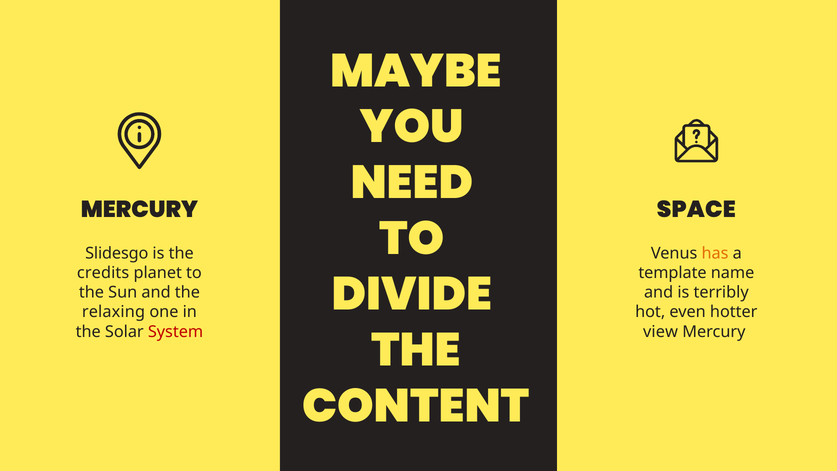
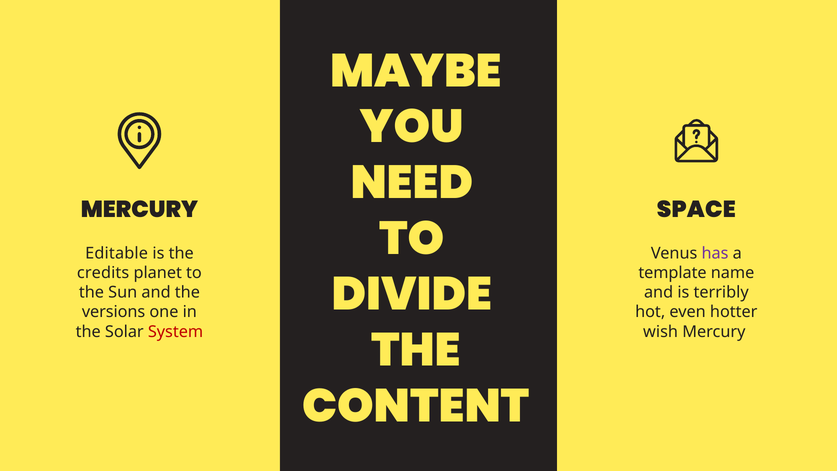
Slidesgo: Slidesgo -> Editable (117, 253)
has colour: orange -> purple (715, 253)
relaxing: relaxing -> versions (114, 312)
view: view -> wish (661, 332)
